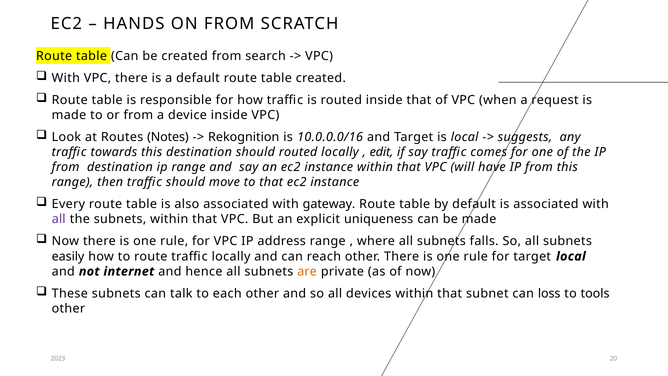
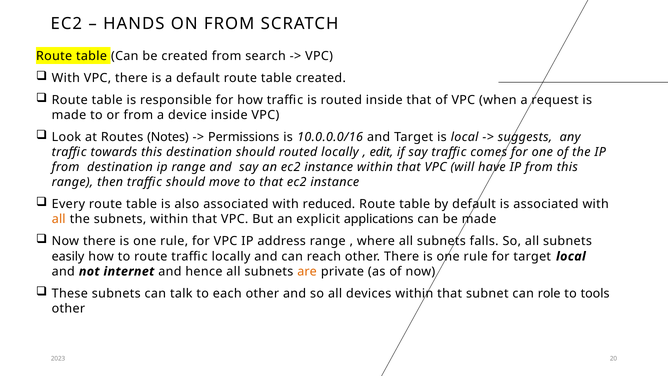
Rekognition: Rekognition -> Permissions (244, 137)
gateway: gateway -> reduced (329, 204)
all colour: purple -> orange (59, 219)
uniqueness: uniqueness -> applications (379, 219)
loss: loss -> role (549, 293)
